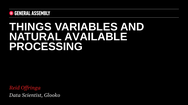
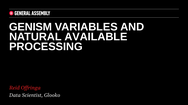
THINGS: THINGS -> GENISM (31, 27)
